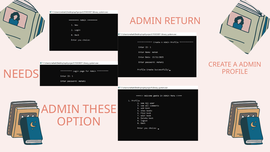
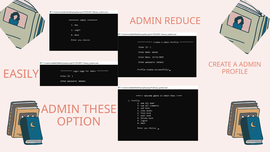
RETURN: RETURN -> REDUCE (183, 21)
NEEDS: NEEDS -> EASILY (21, 74)
